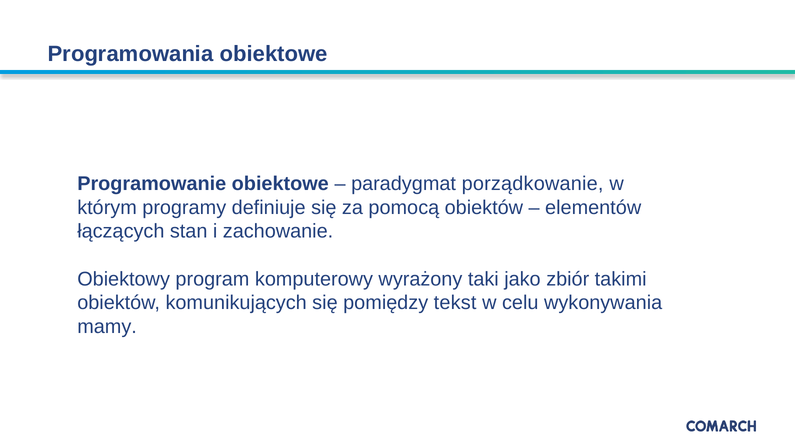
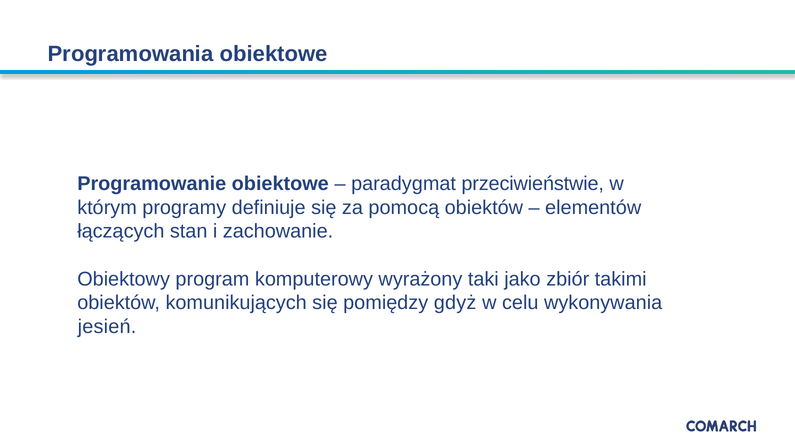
porządkowanie: porządkowanie -> przeciwieństwie (533, 184)
tekst: tekst -> gdyż (455, 303)
mamy: mamy -> jesień (107, 327)
